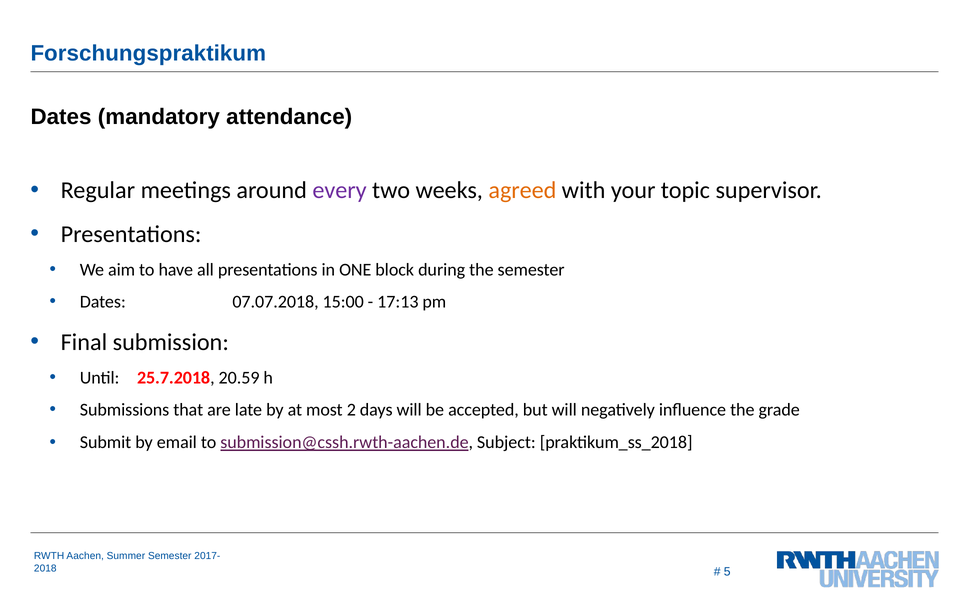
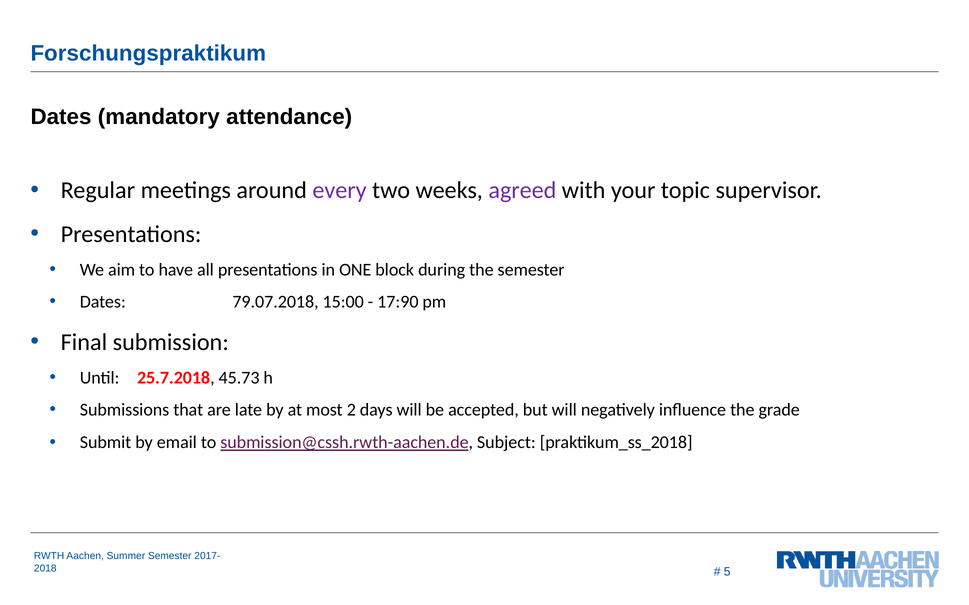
agreed colour: orange -> purple (522, 191)
07.07.2018: 07.07.2018 -> 79.07.2018 (276, 302)
17:13: 17:13 -> 17:90 (398, 302)
20.59: 20.59 -> 45.73 (239, 378)
